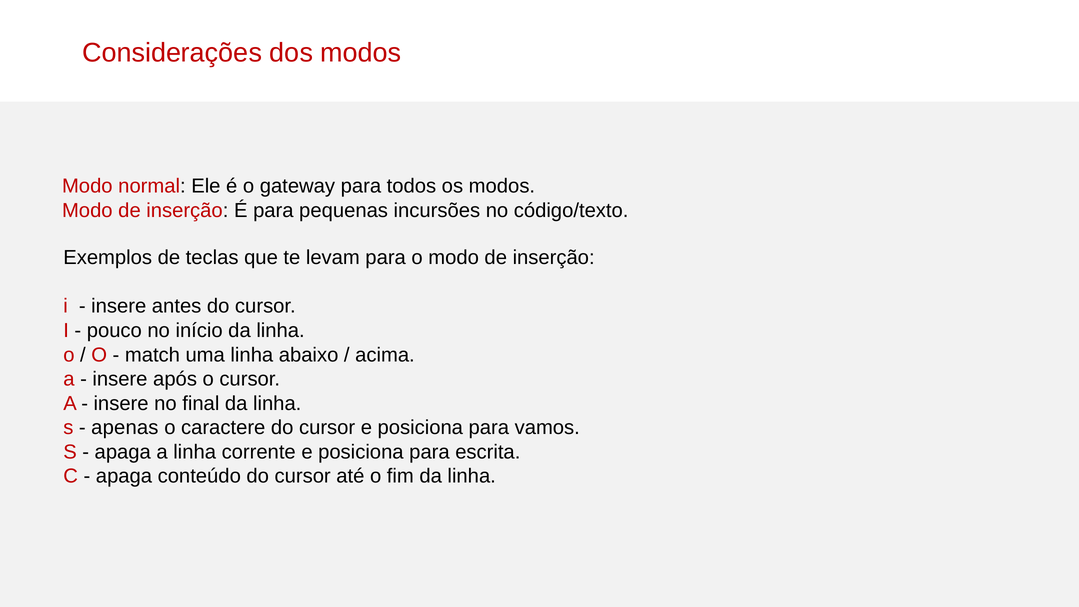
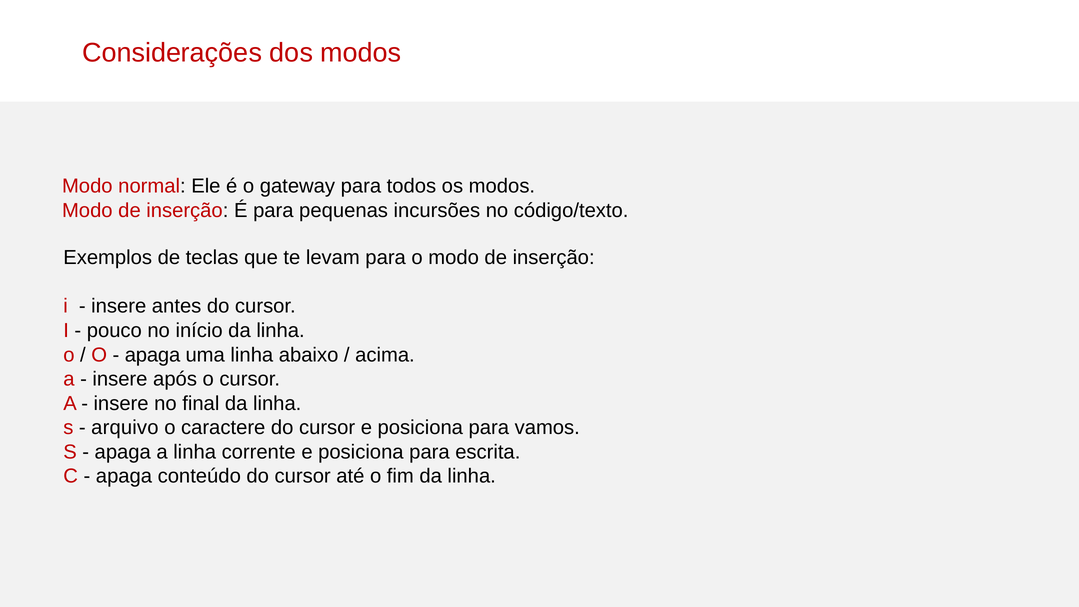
match: match -> apaga (153, 355)
apenas: apenas -> arquivo (125, 428)
